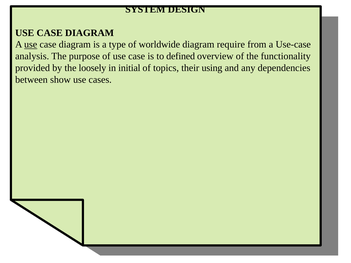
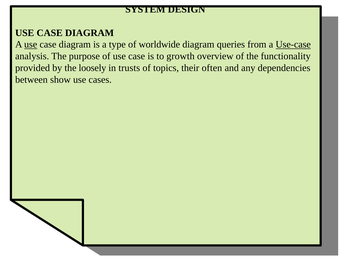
require: require -> queries (231, 45)
Use-case underline: none -> present (293, 45)
defined: defined -> growth (181, 56)
initial: initial -> trusts (129, 68)
using: using -> often (212, 68)
